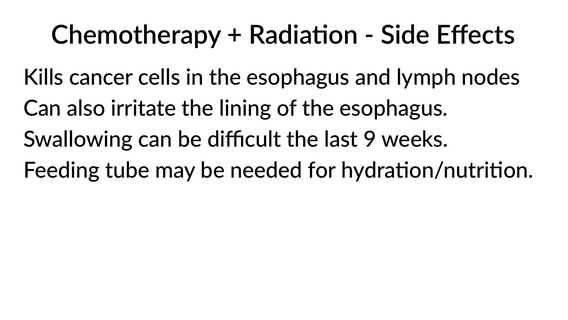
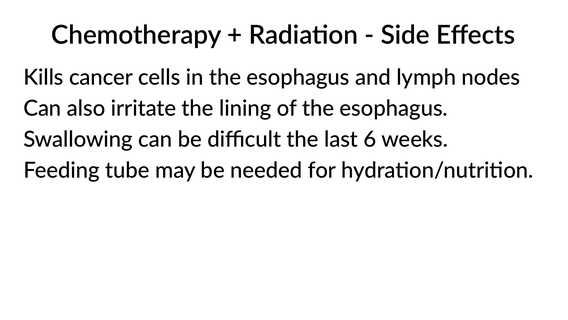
9: 9 -> 6 (370, 139)
